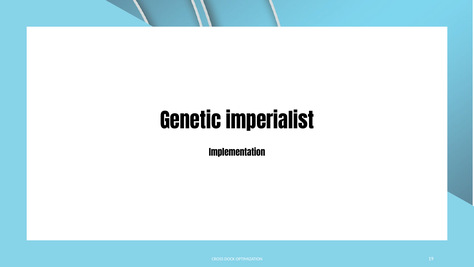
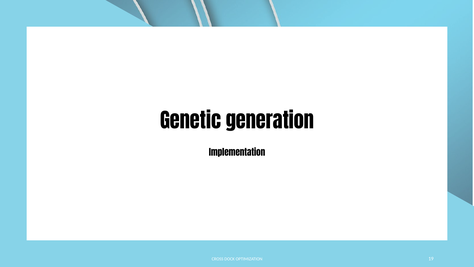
imperialist: imperialist -> generation (270, 122)
